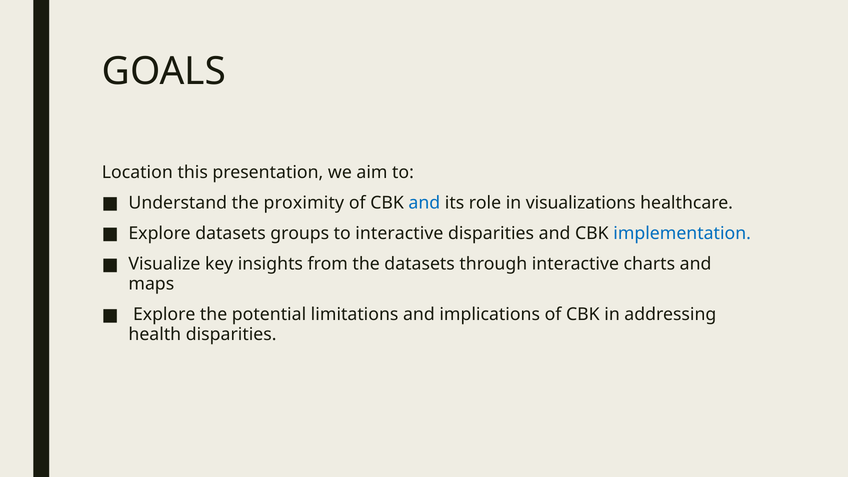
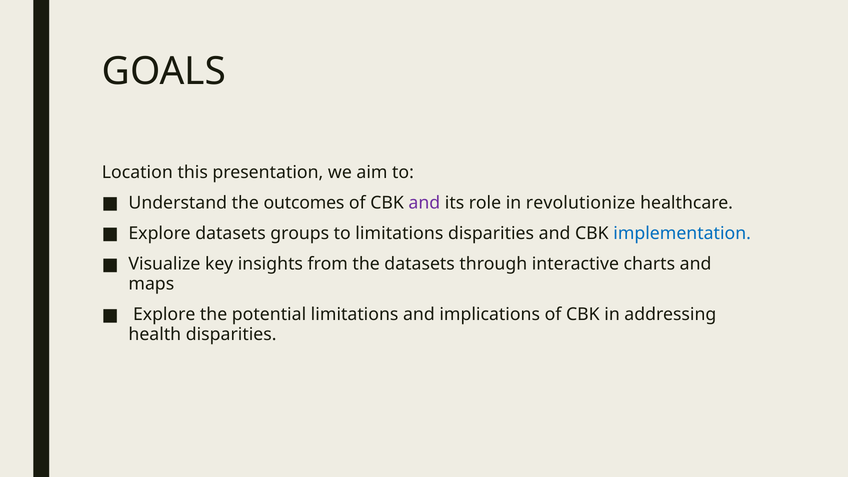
proximity: proximity -> outcomes (304, 203)
and colour: blue -> purple (424, 203)
visualizations: visualizations -> revolutionize (581, 203)
to interactive: interactive -> limitations (399, 233)
